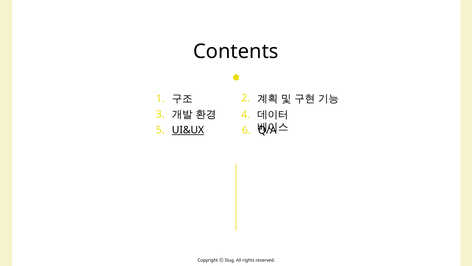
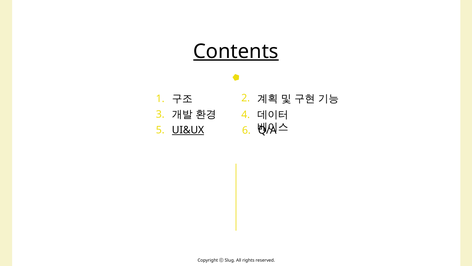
Contents underline: none -> present (236, 51)
